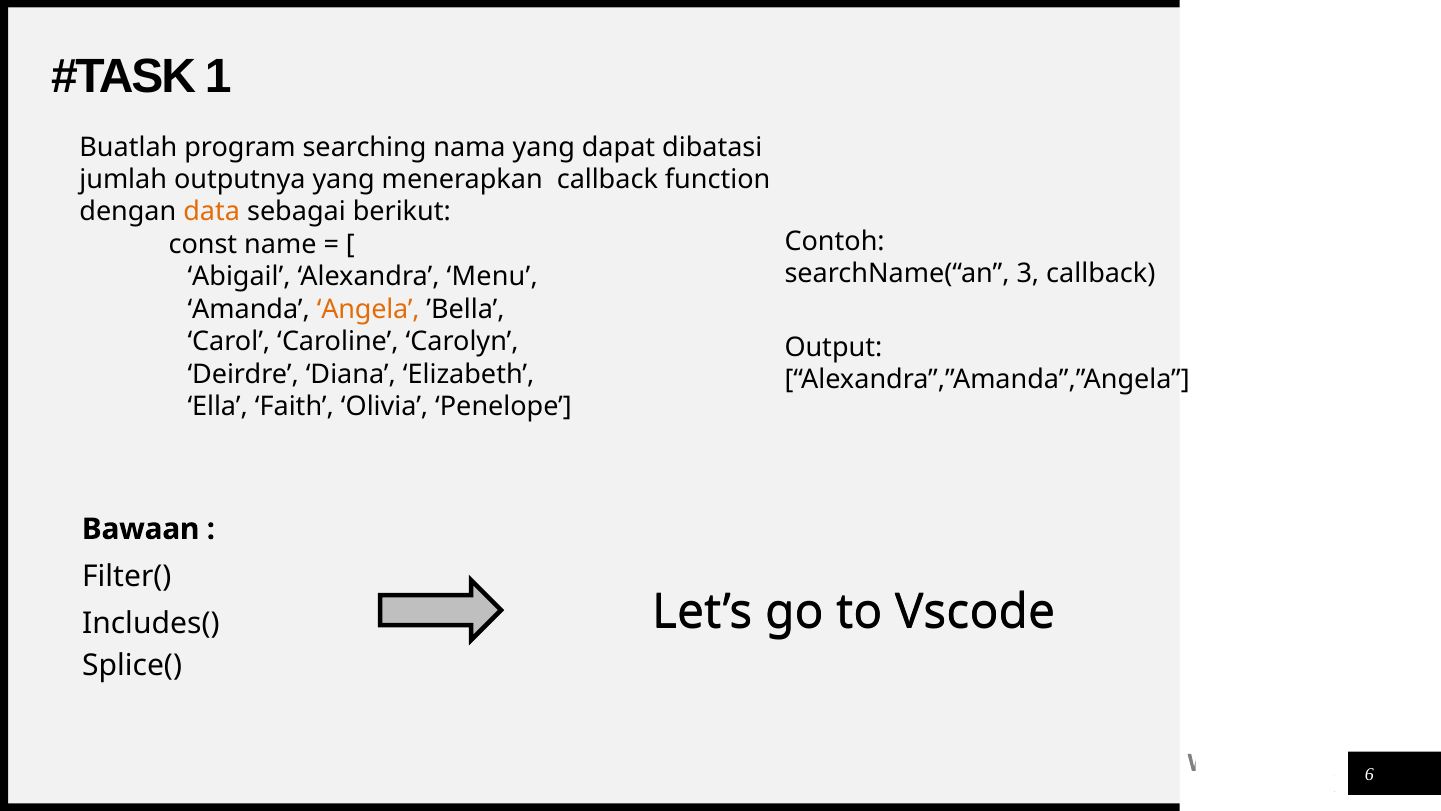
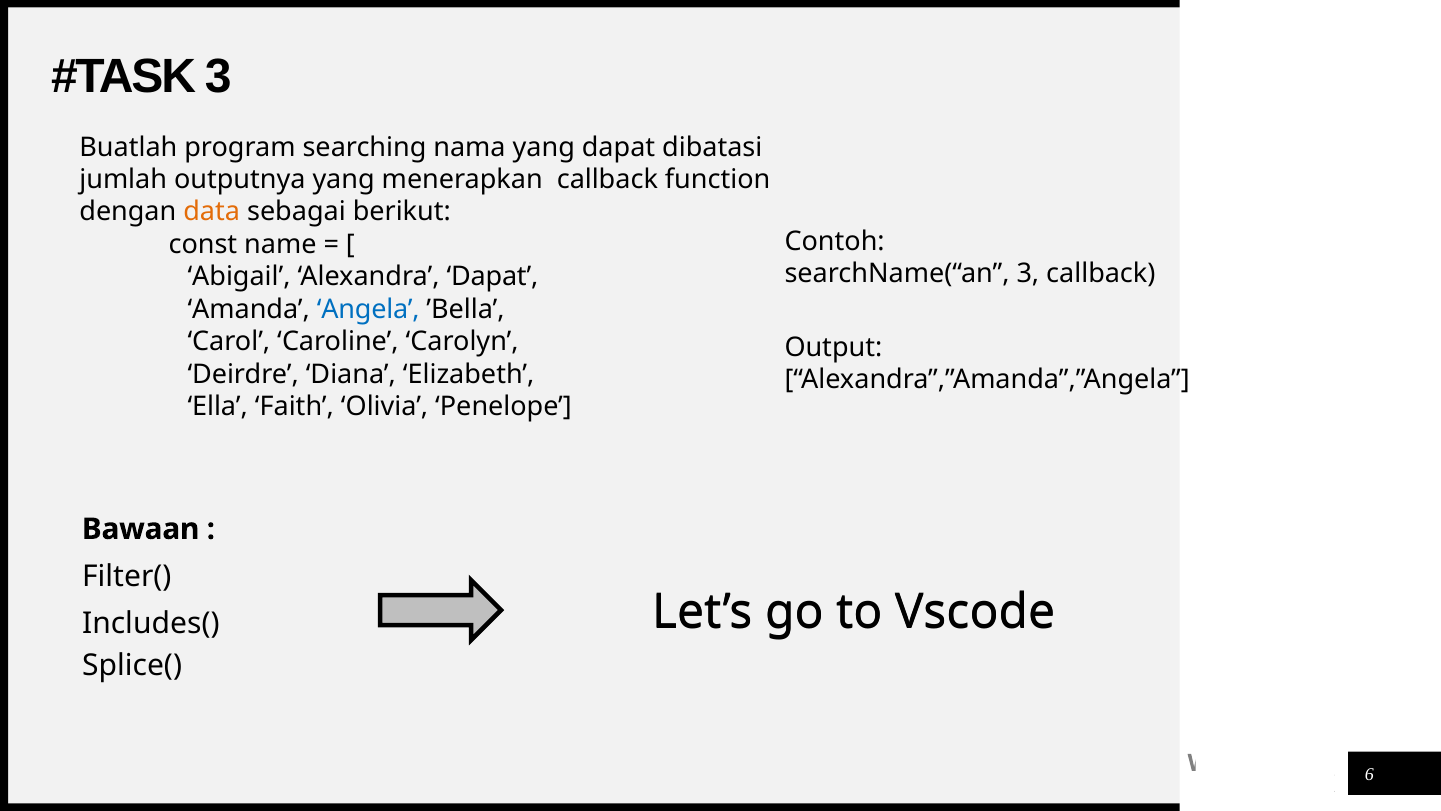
1: 1 -> 3 (218, 76)
Alexandra Menu: Menu -> Dapat (492, 277)
Angela colour: orange -> blue (368, 309)
